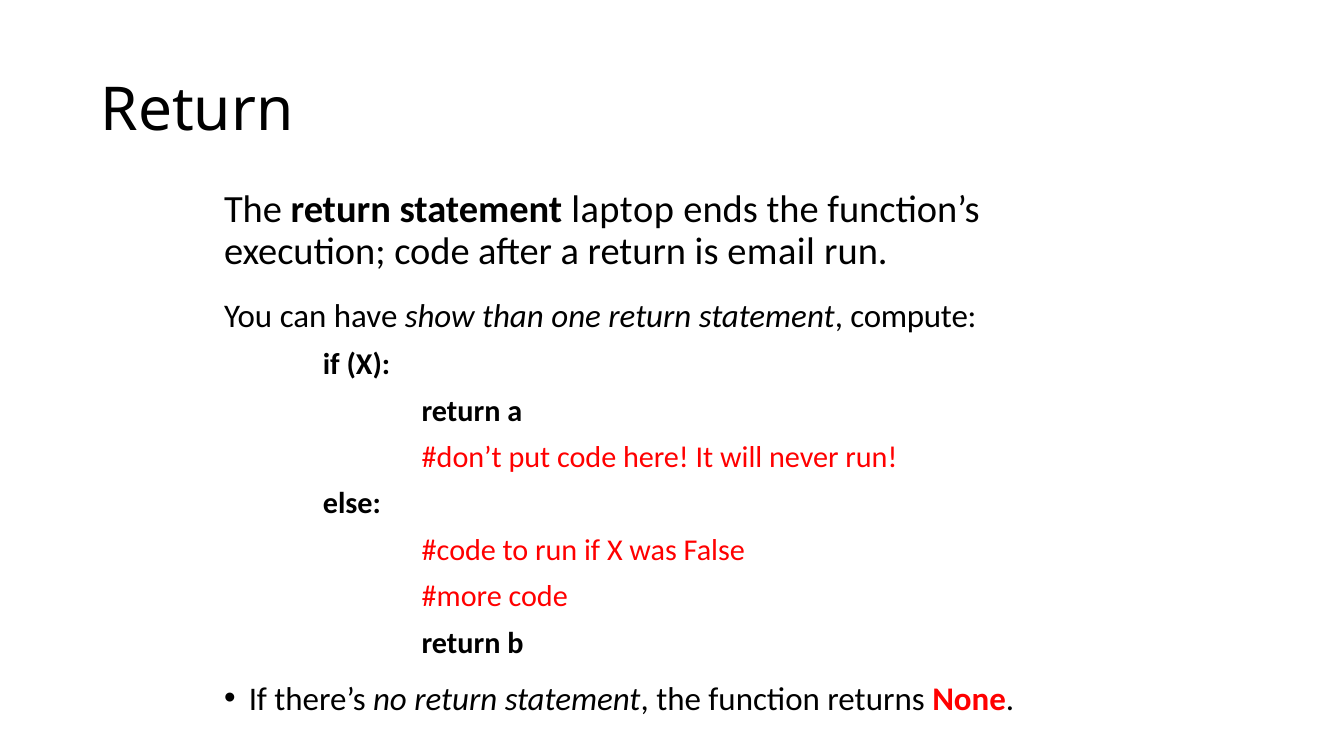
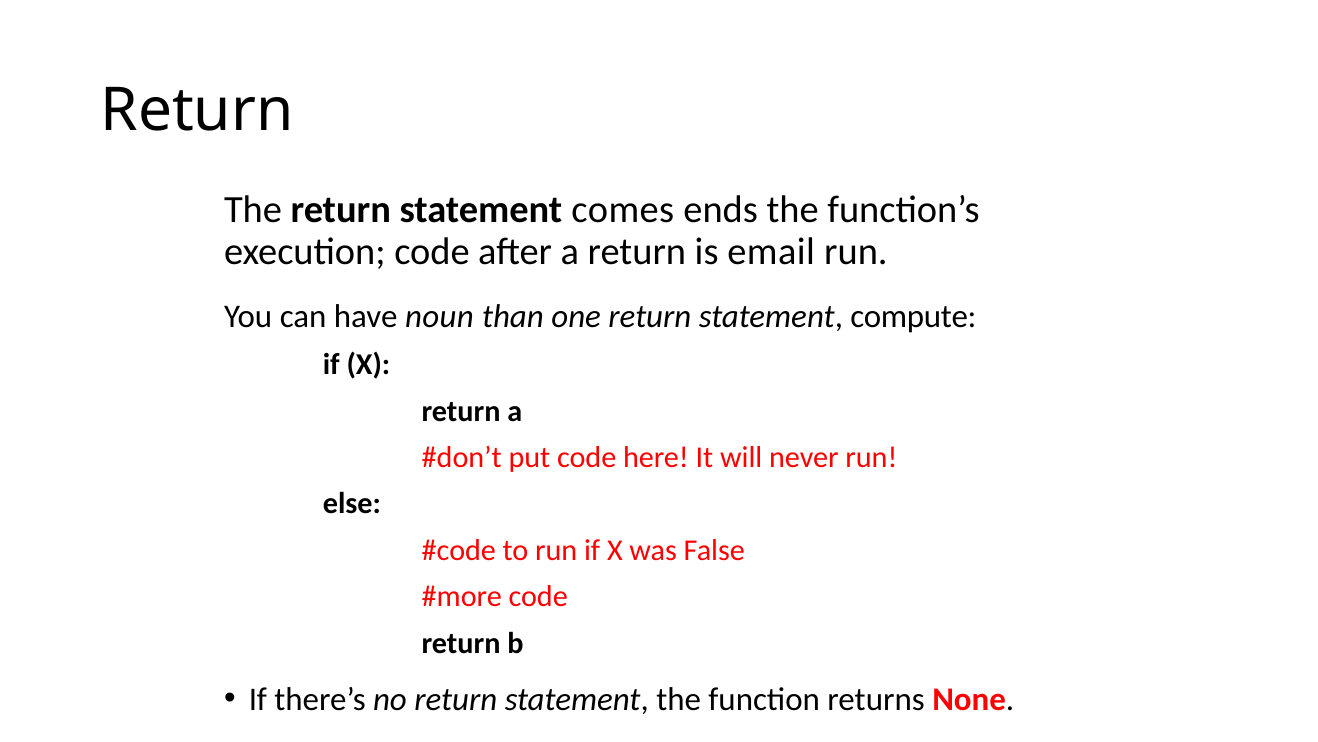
laptop: laptop -> comes (623, 210)
show: show -> noun (440, 316)
